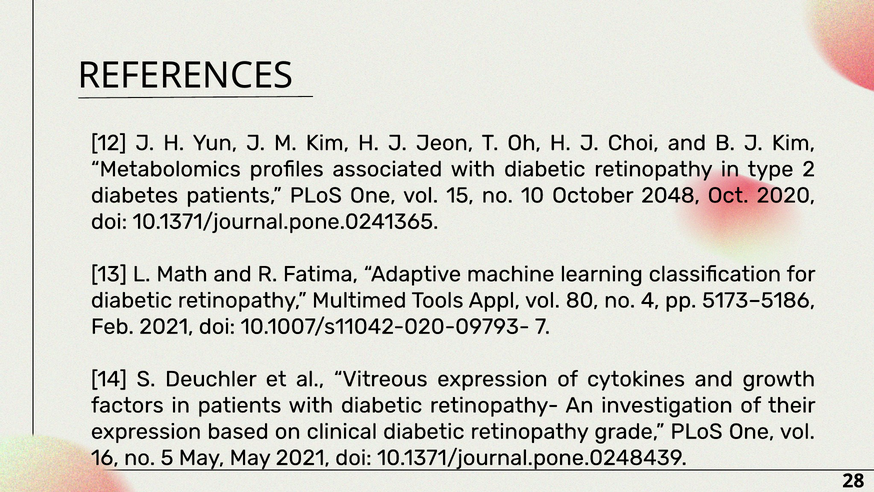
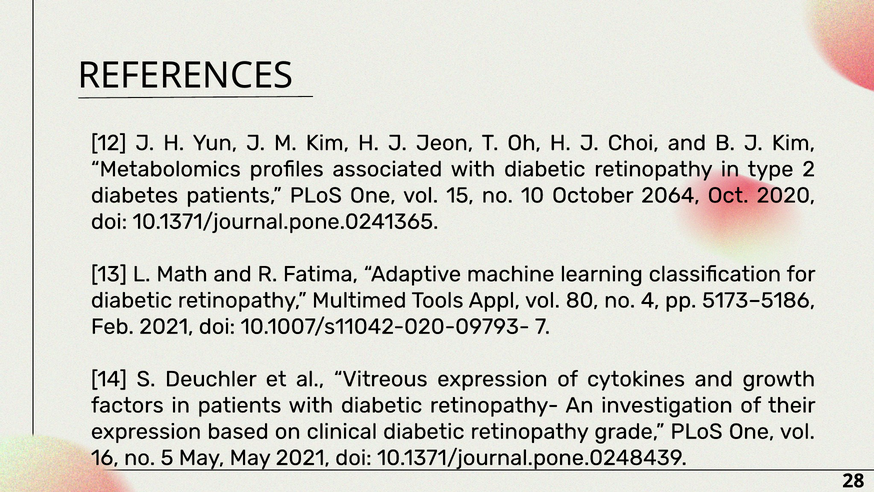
2048: 2048 -> 2064 (670, 195)
